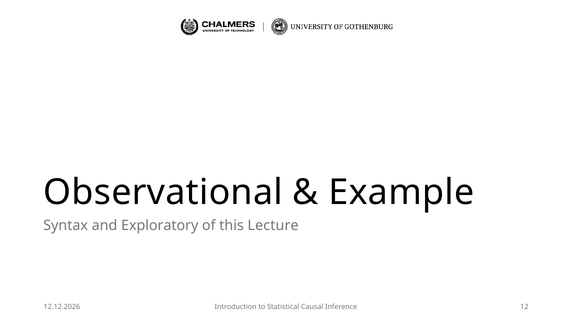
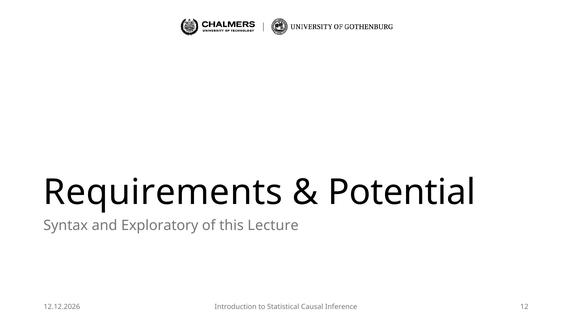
Observational: Observational -> Requirements (163, 192)
Example: Example -> Potential (402, 192)
